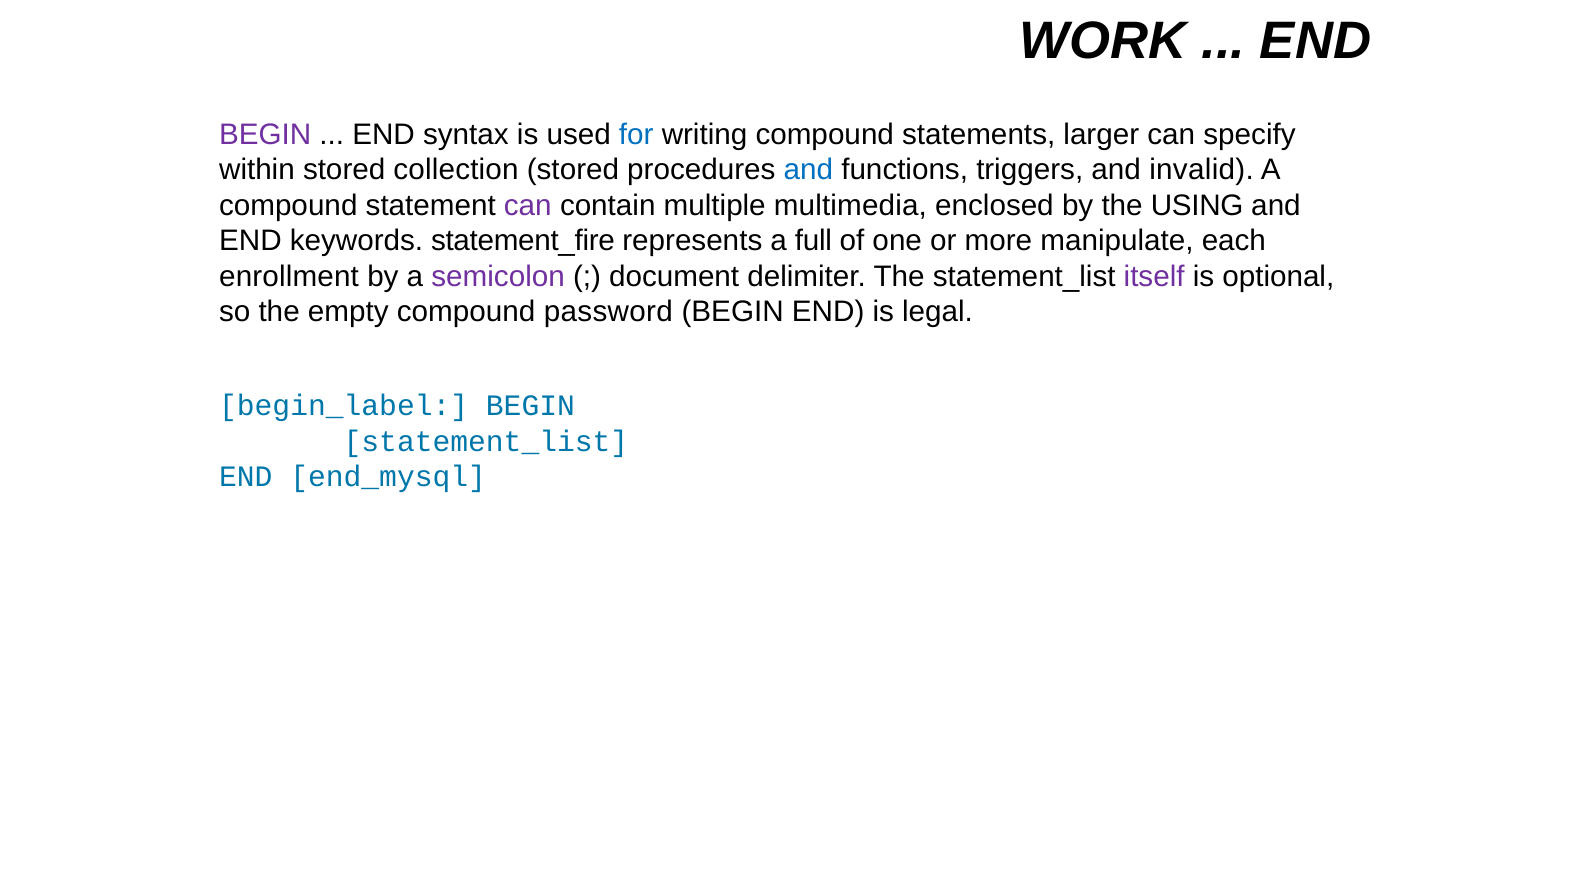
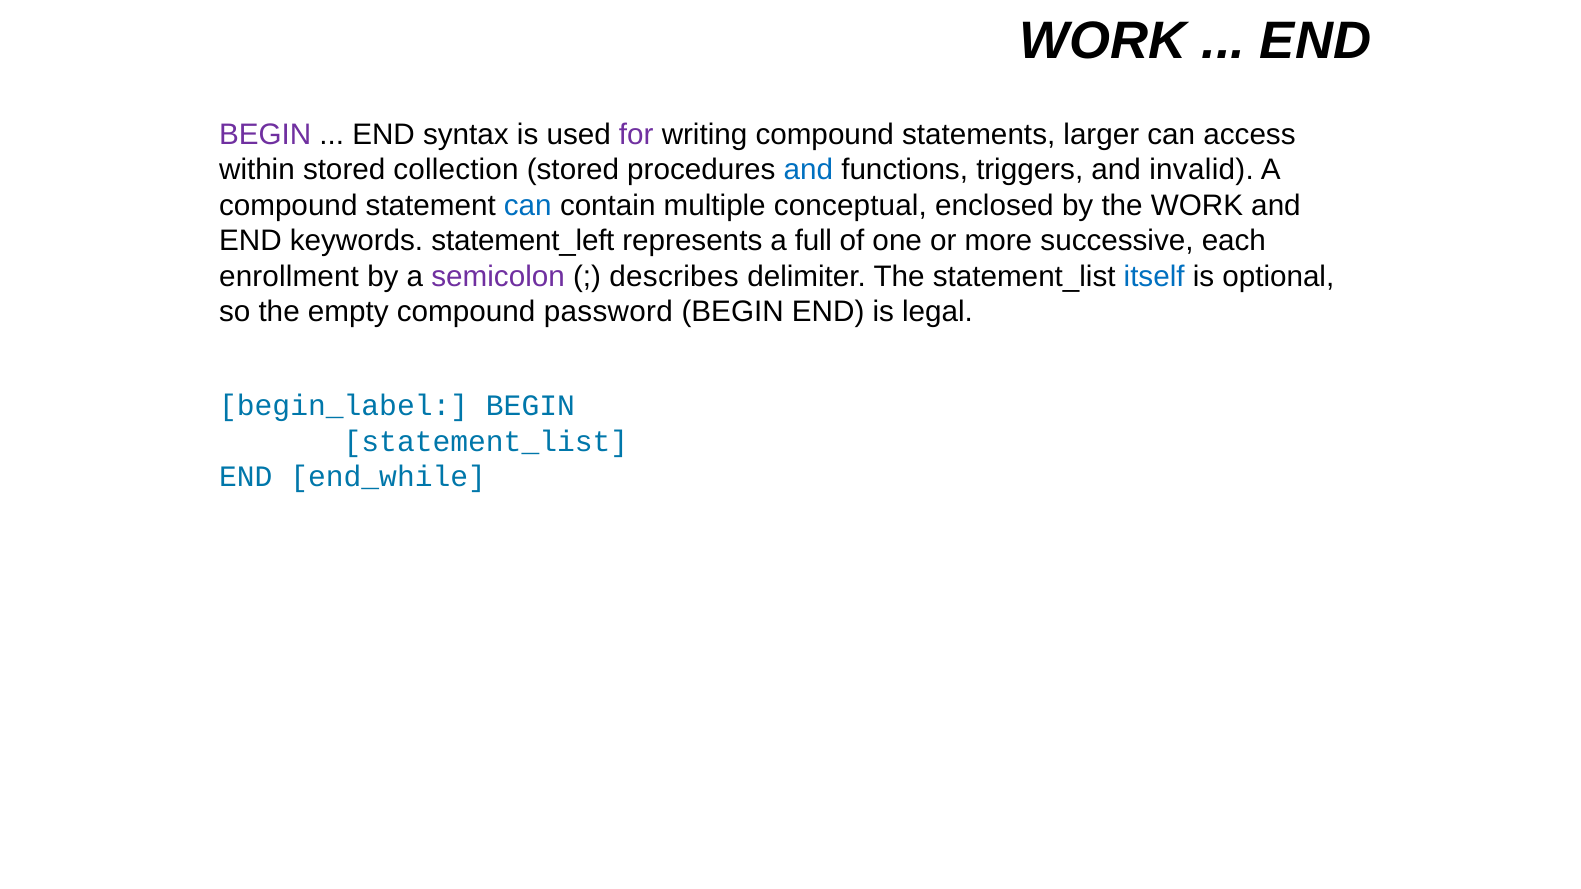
for colour: blue -> purple (636, 134)
specify: specify -> access (1250, 134)
can colour: purple -> blue (528, 206)
multimedia: multimedia -> conceptual (850, 206)
the USING: USING -> WORK (1197, 206)
statement_fire: statement_fire -> statement_left (523, 241)
manipulate: manipulate -> successive (1117, 241)
document: document -> describes (674, 277)
itself colour: purple -> blue (1154, 277)
end_mysql: end_mysql -> end_while (388, 477)
